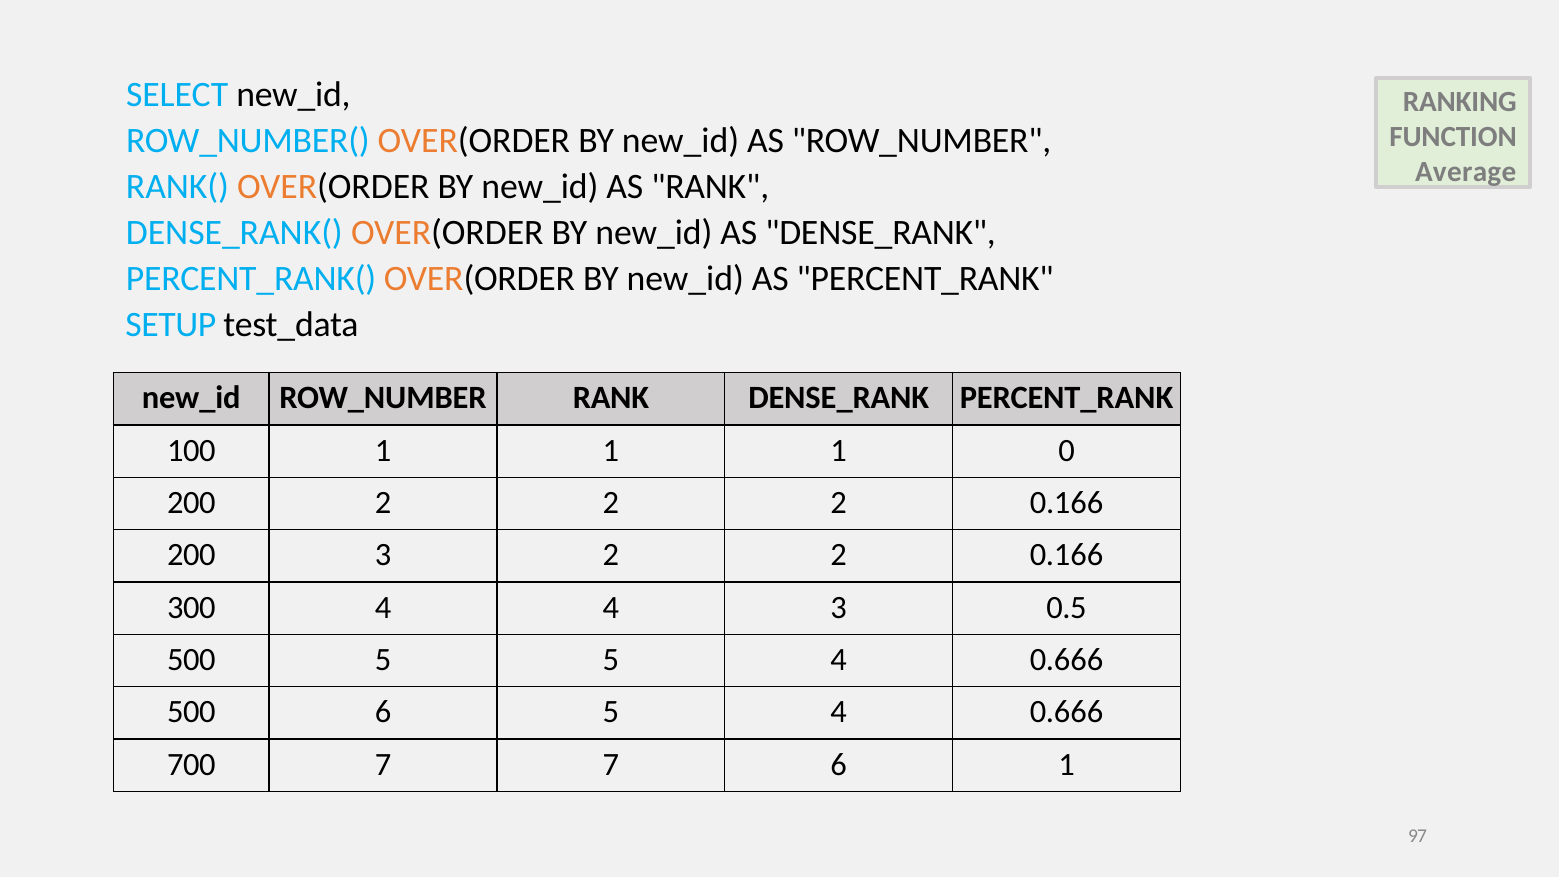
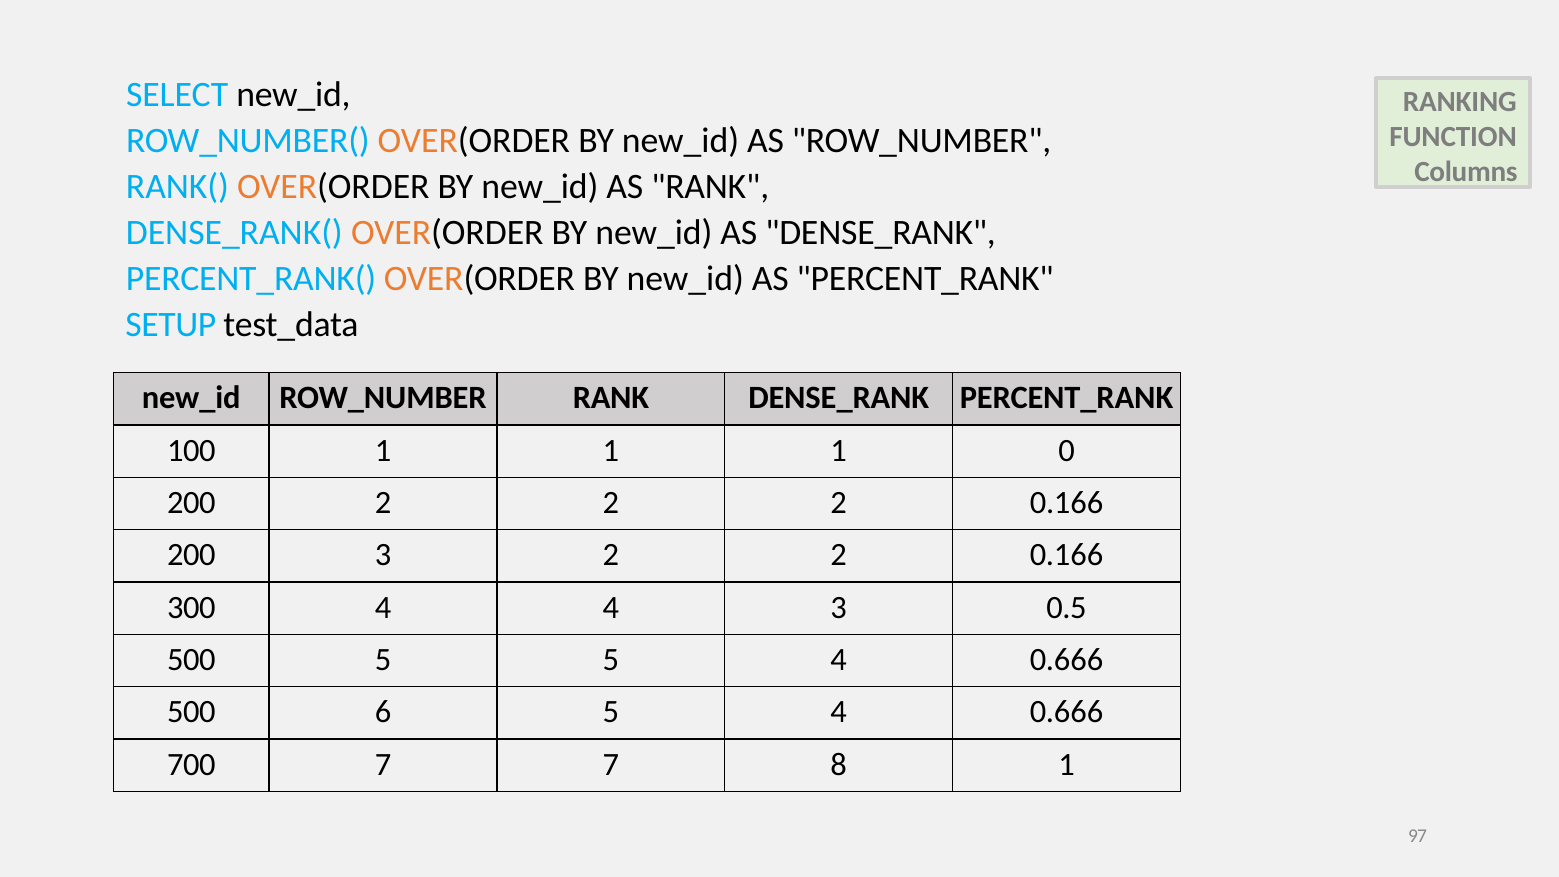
Average: Average -> Columns (1466, 172)
7 6: 6 -> 8 (839, 764)
